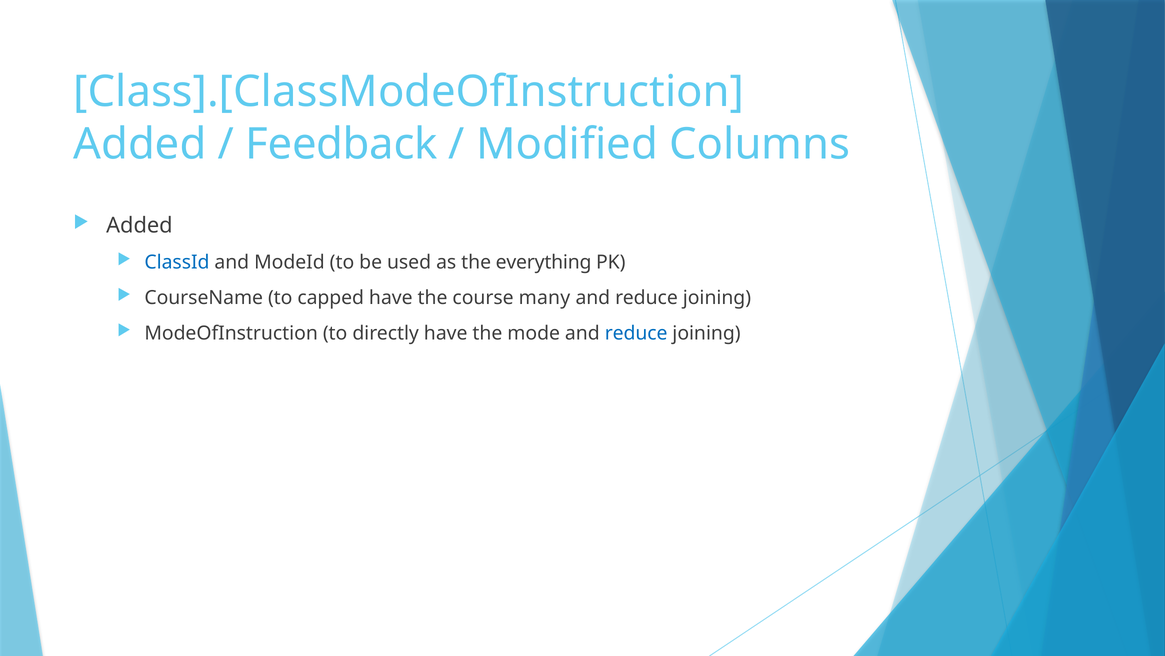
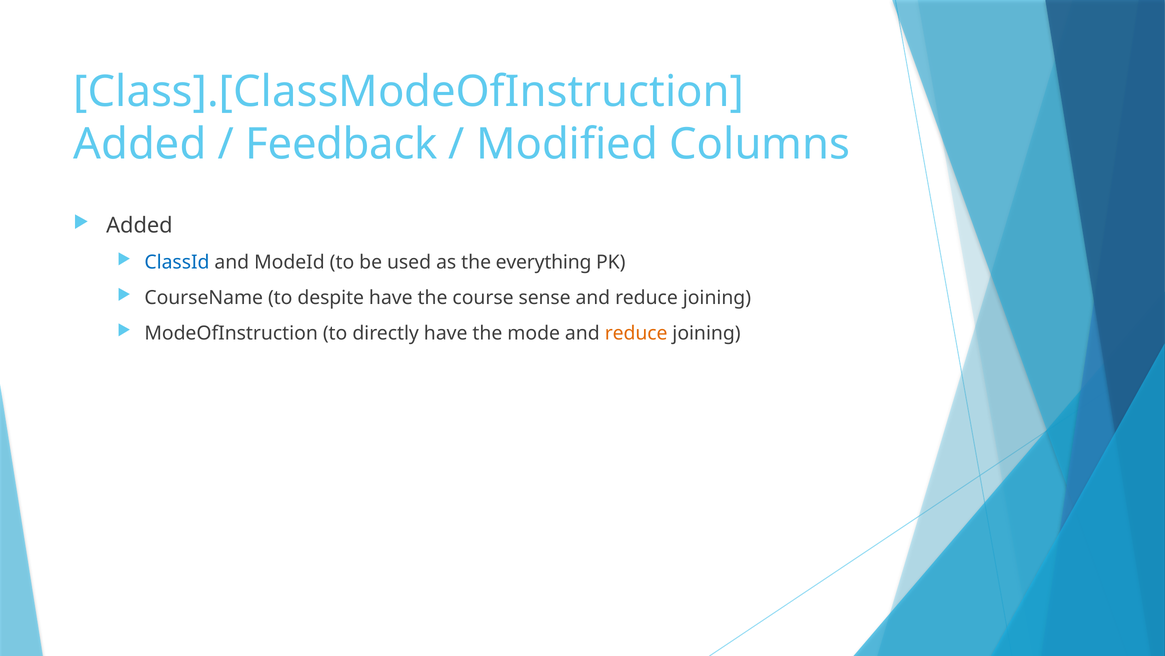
capped: capped -> despite (331, 298)
many: many -> sense (545, 298)
reduce colour: blue -> orange (636, 333)
